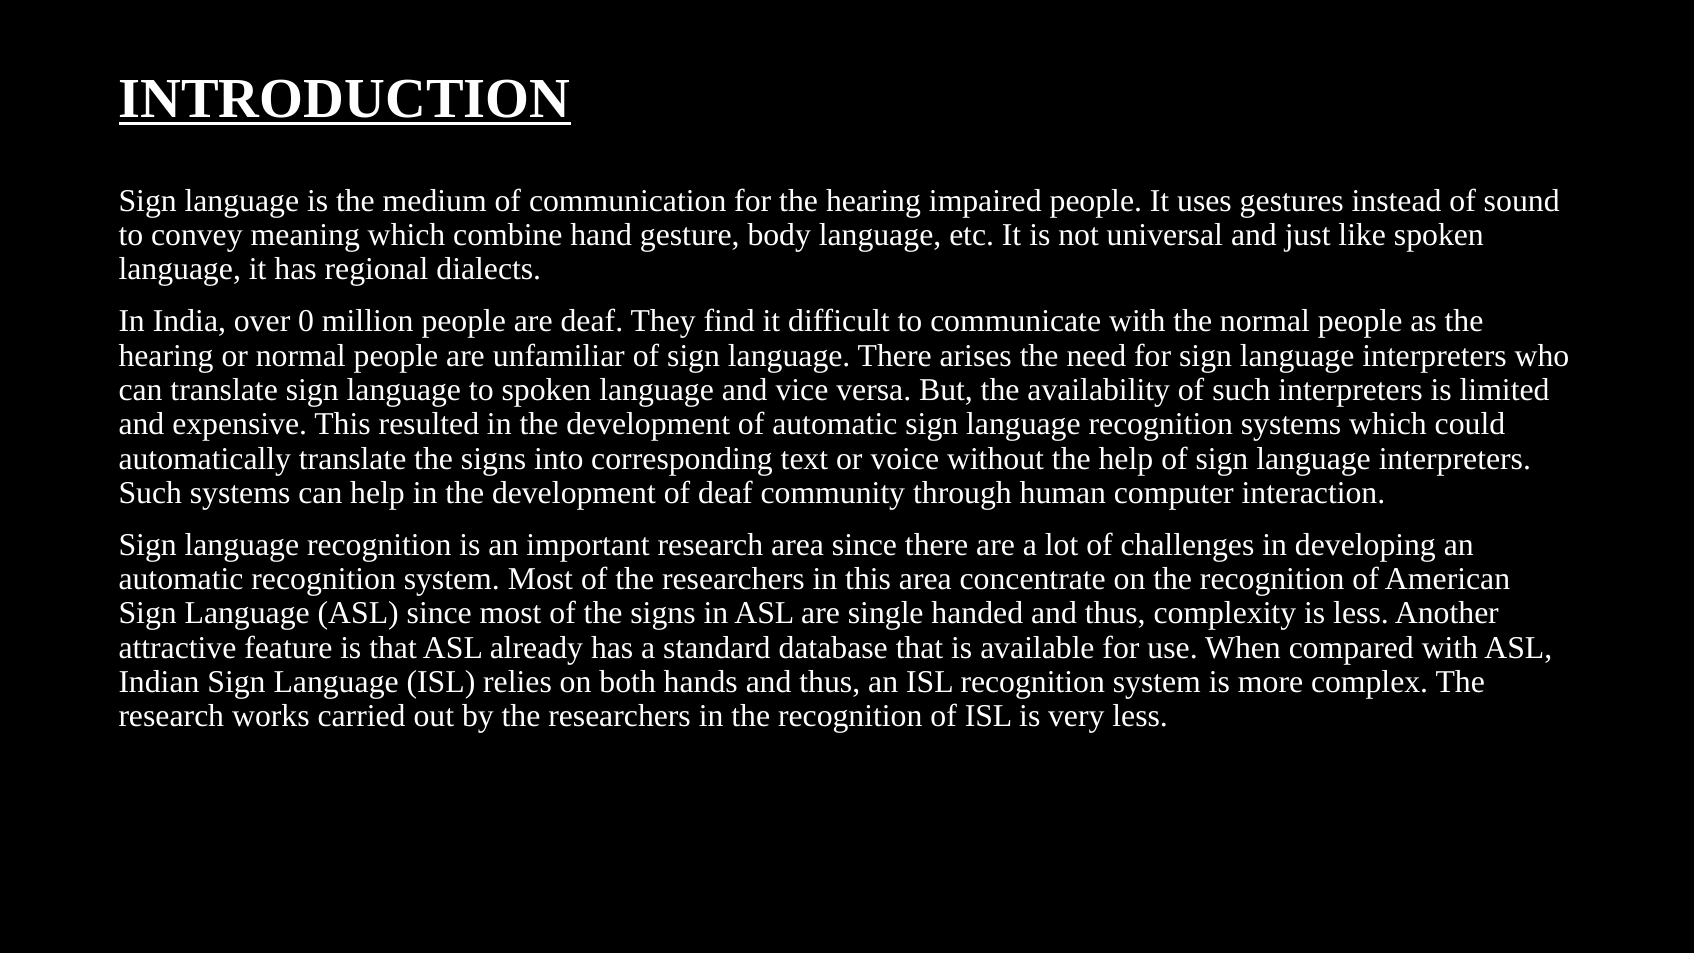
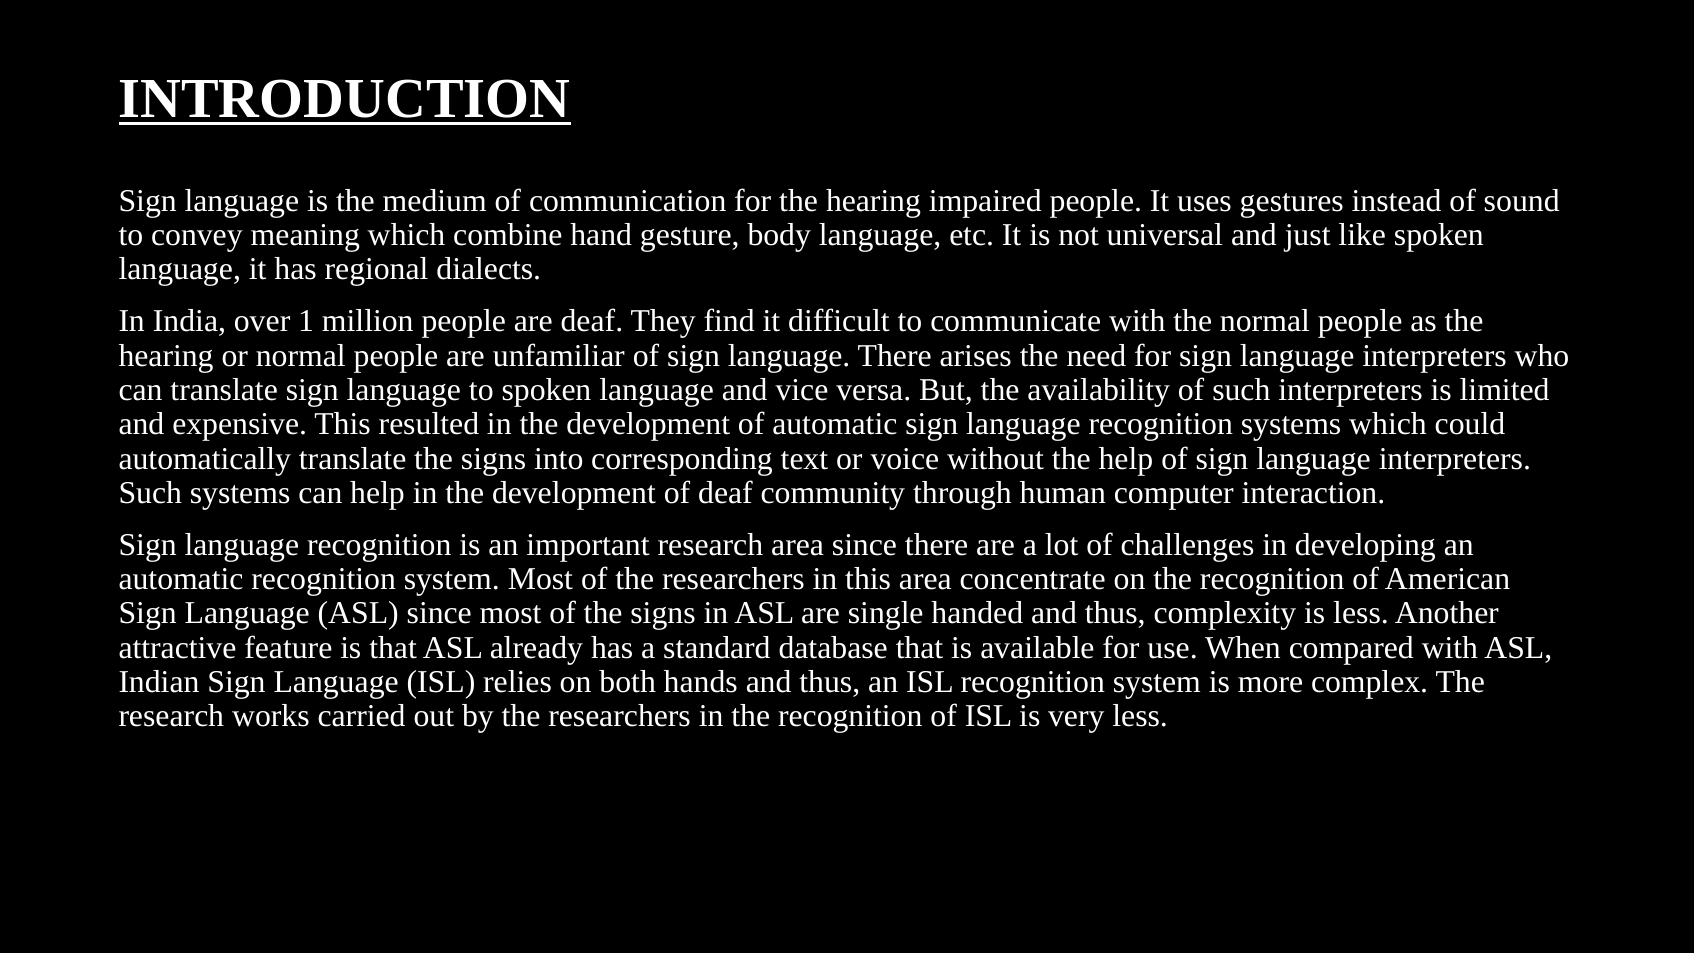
0: 0 -> 1 (306, 321)
